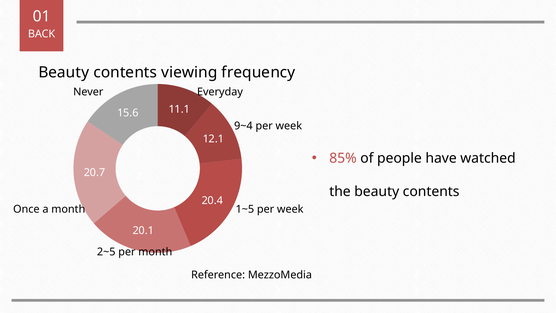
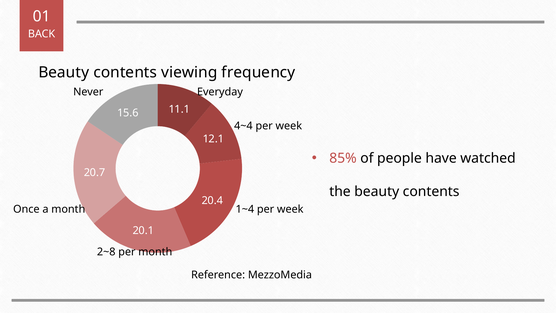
9~4: 9~4 -> 4~4 (243, 126)
1~5: 1~5 -> 1~4 (245, 209)
2~5: 2~5 -> 2~8 (106, 252)
